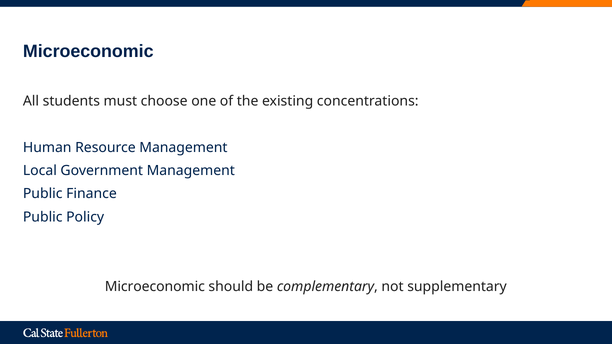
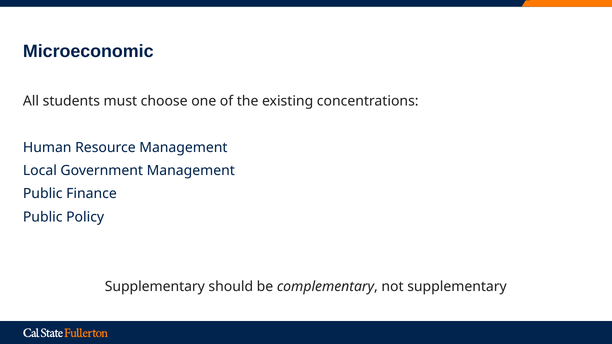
Microeconomic: Microeconomic -> Supplementary (155, 287)
